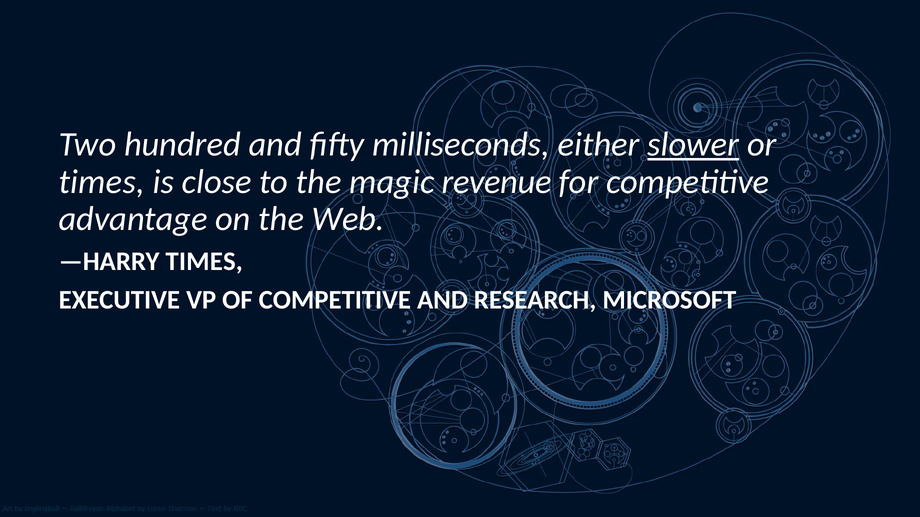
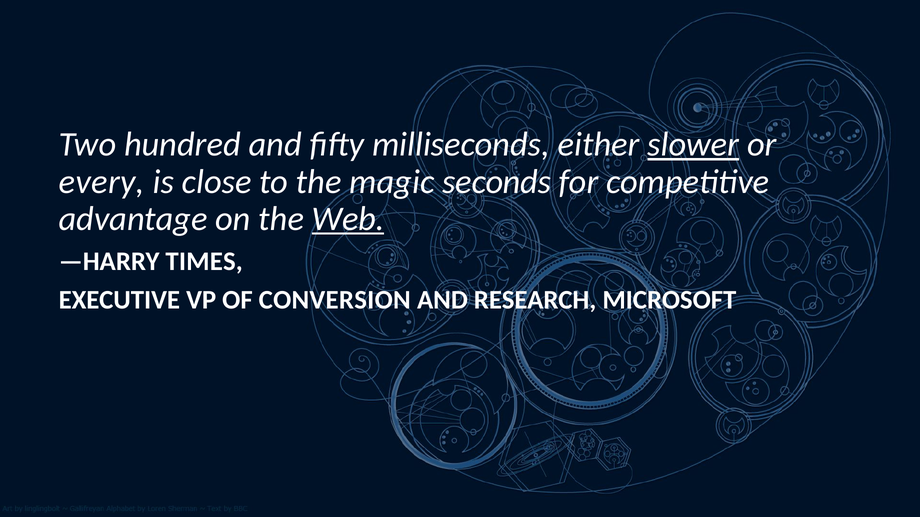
times: times -> every (102, 182)
revenue: revenue -> seconds (497, 182)
Web underline: none -> present (348, 219)
OF COMPETITIVE: COMPETITIVE -> CONVERSION (335, 300)
